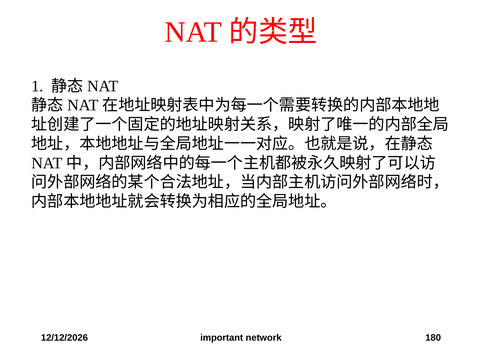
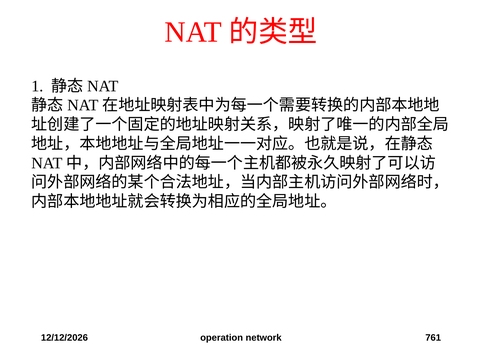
important: important -> operation (222, 338)
180: 180 -> 761 (433, 338)
